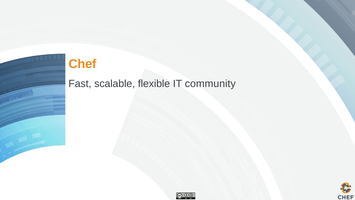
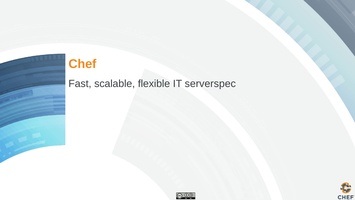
community: community -> serverspec (210, 84)
